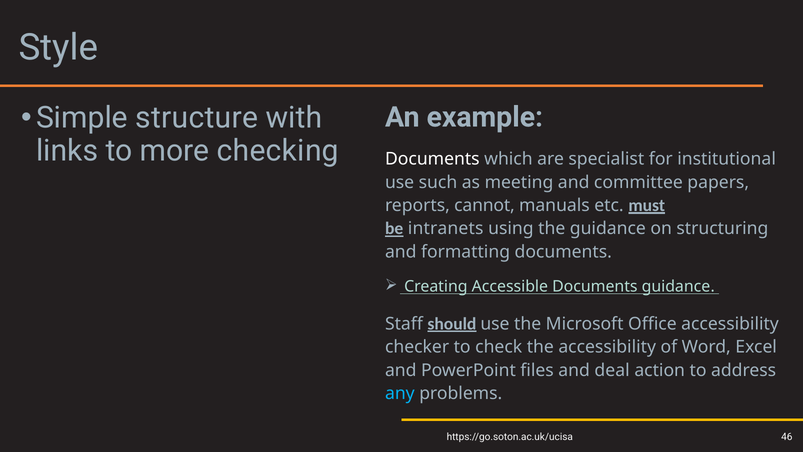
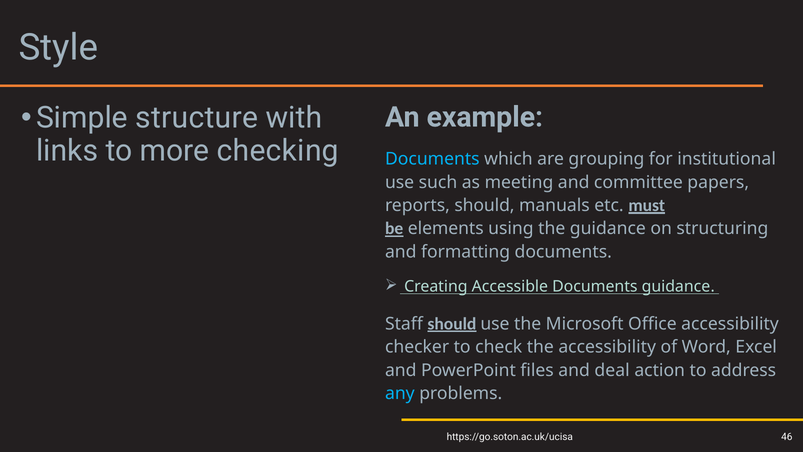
Documents colour: white -> light blue (432, 159)
specialist: specialist -> grouping (606, 159)
reports cannot: cannot -> should (484, 205)
intranets: intranets -> elements (446, 228)
